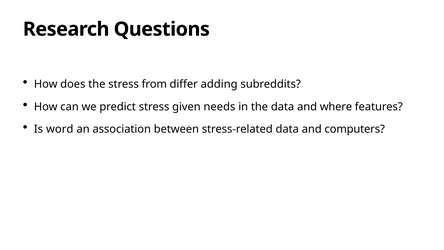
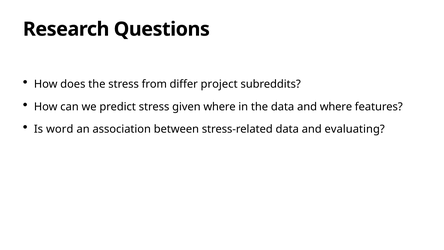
adding: adding -> project (219, 84)
given needs: needs -> where (220, 107)
computers: computers -> evaluating (355, 129)
